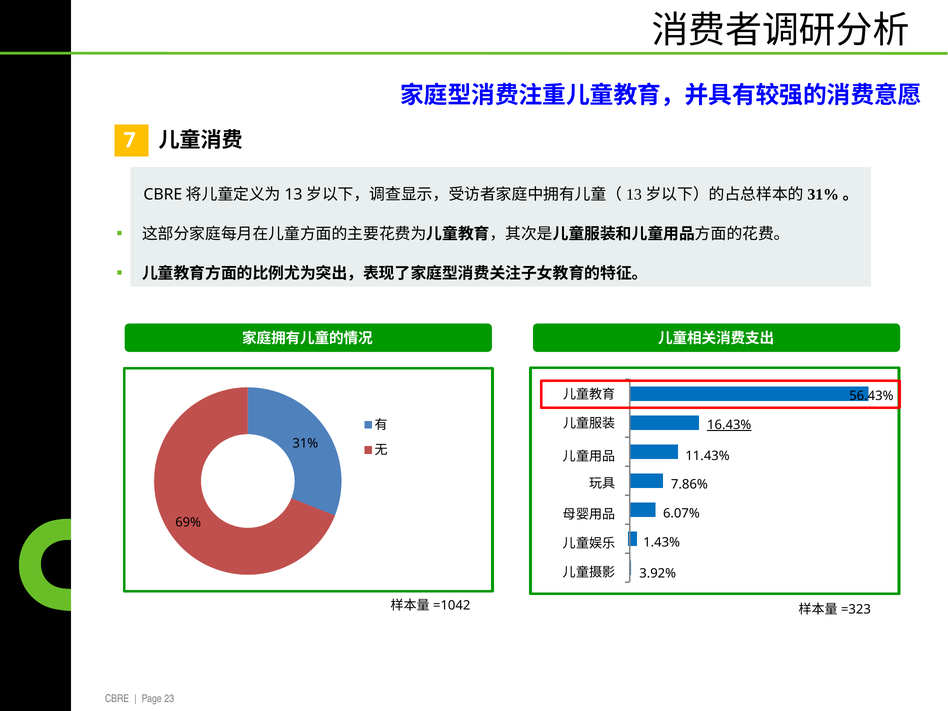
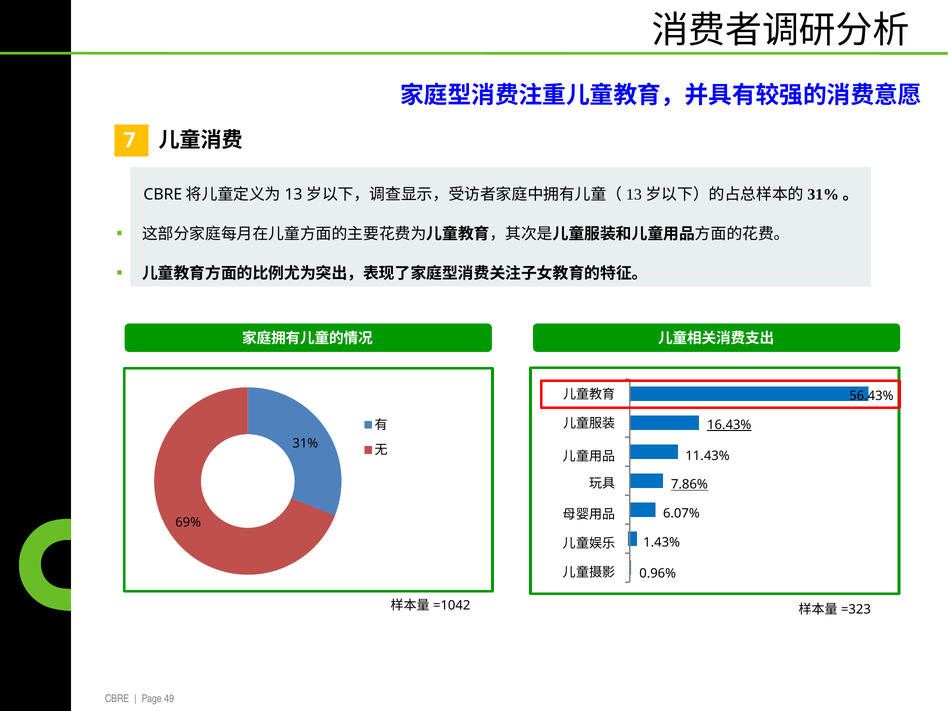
7.86% underline: none -> present (689, 485)
3.92%: 3.92% -> 0.96% (658, 574)
23: 23 -> 49 (169, 699)
